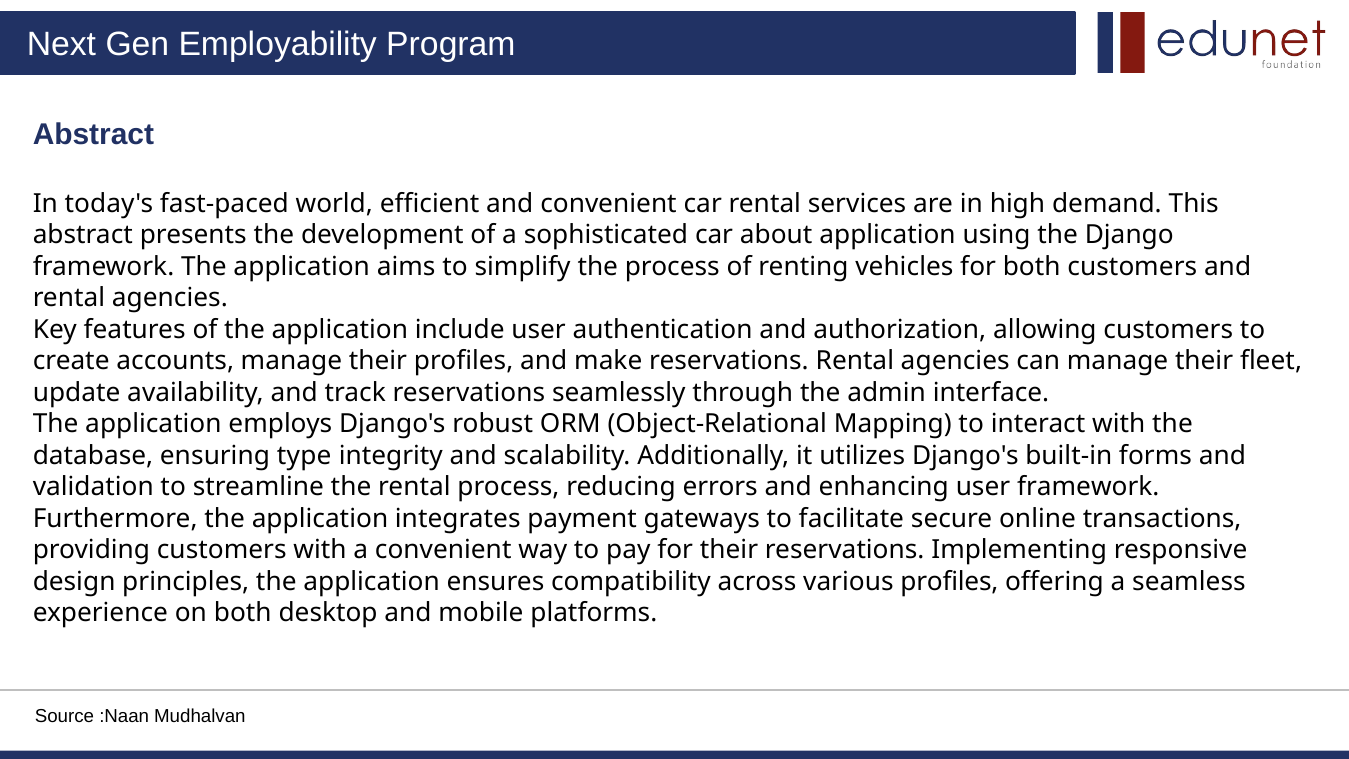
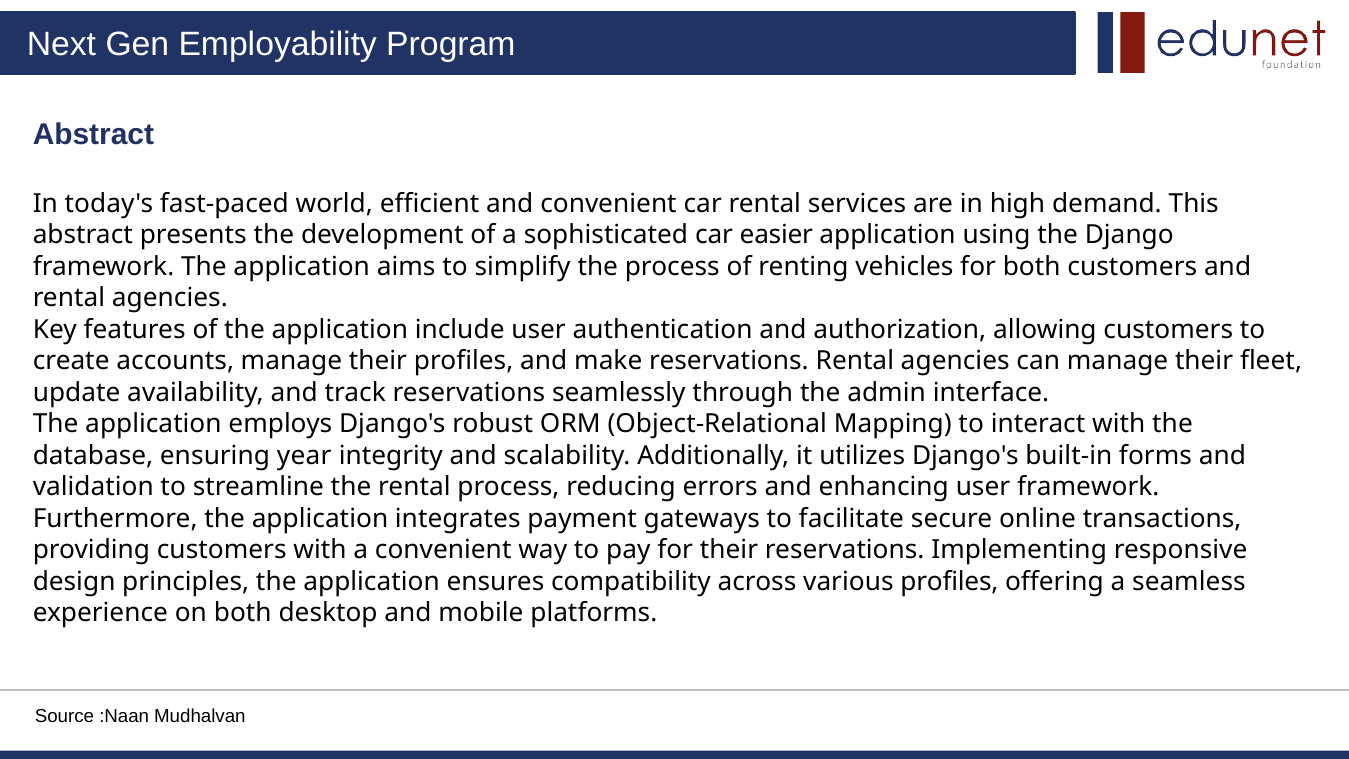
about: about -> easier (776, 235)
type: type -> year (304, 456)
